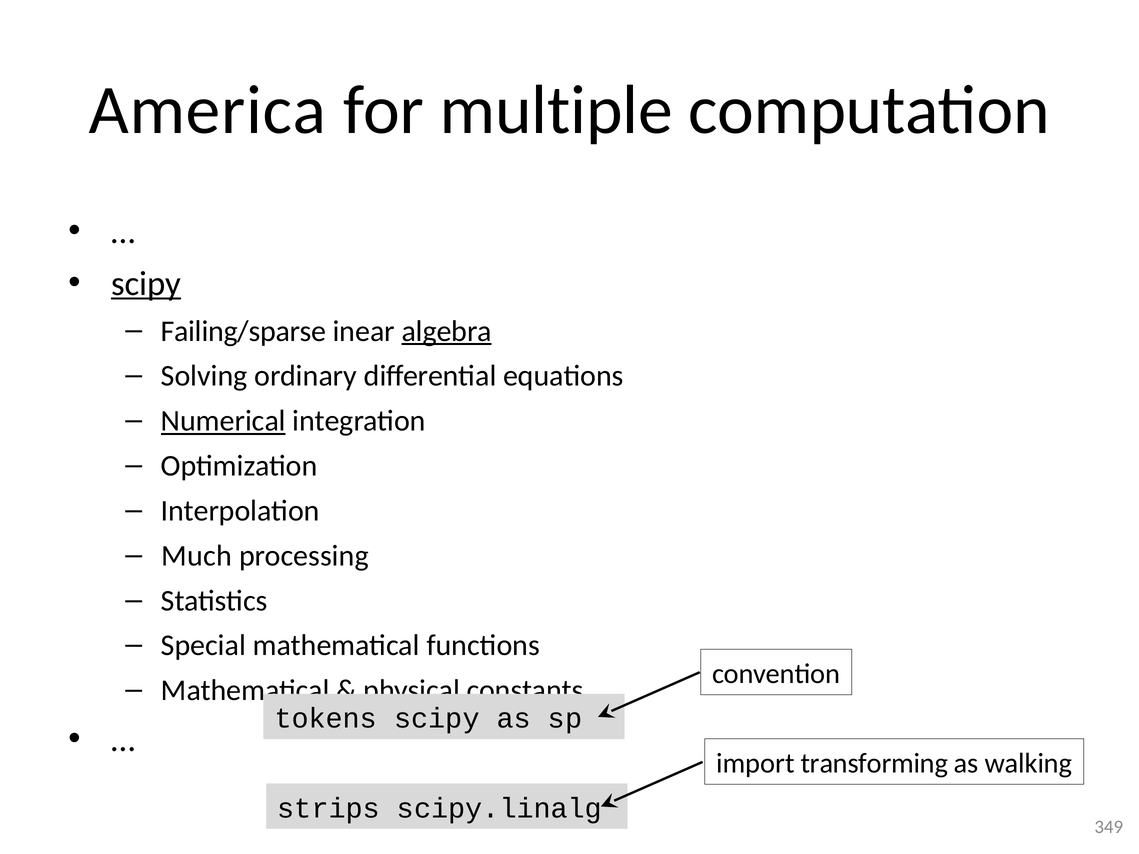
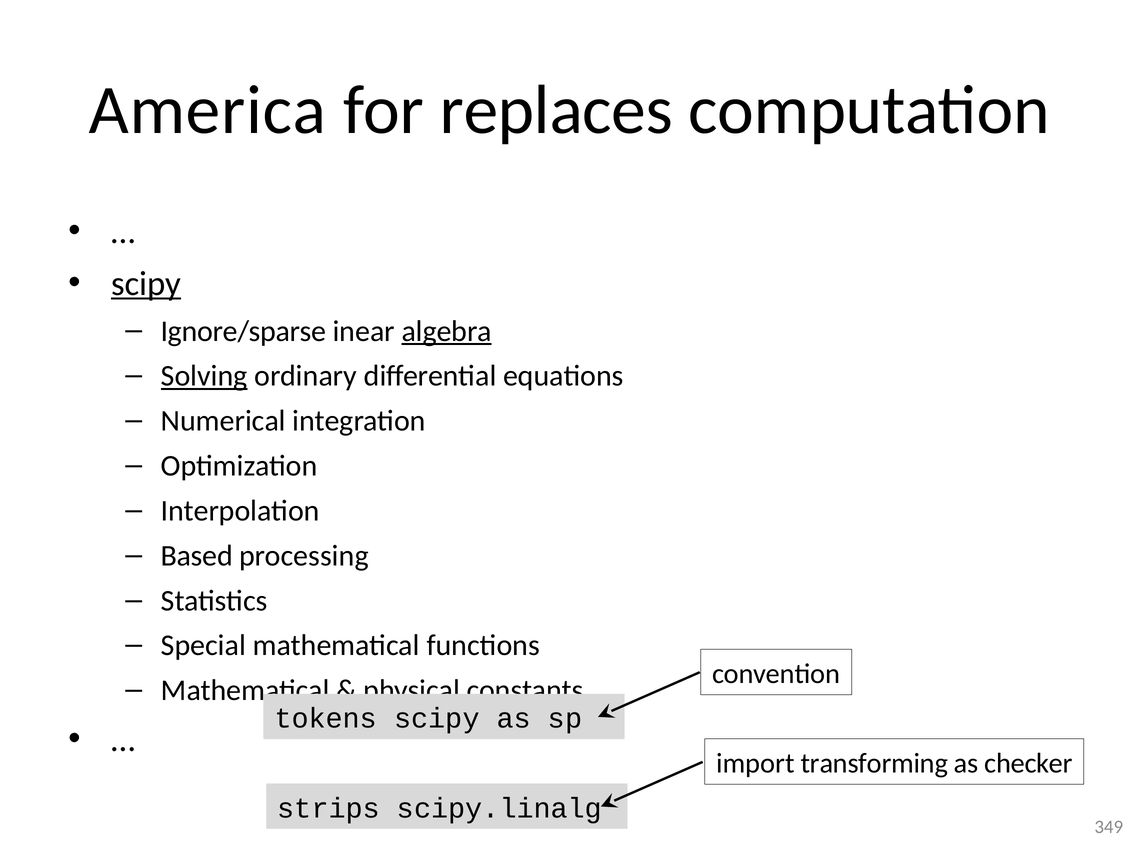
multiple: multiple -> replaces (556, 110)
Failing/sparse: Failing/sparse -> Ignore/sparse (244, 331)
Solving underline: none -> present (204, 376)
Numerical underline: present -> none (223, 421)
Much: Much -> Based (197, 556)
walking: walking -> checker (1029, 764)
